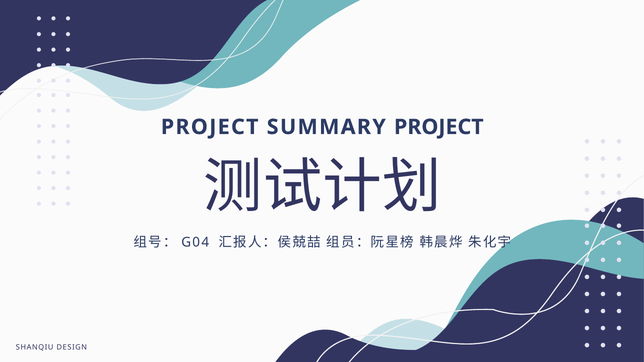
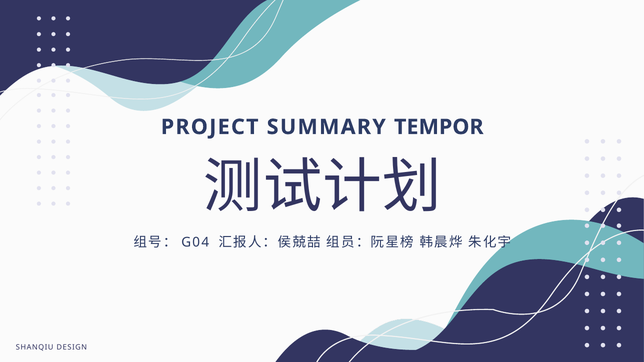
SUMMARY PROJECT: PROJECT -> TEMPOR (439, 127)
